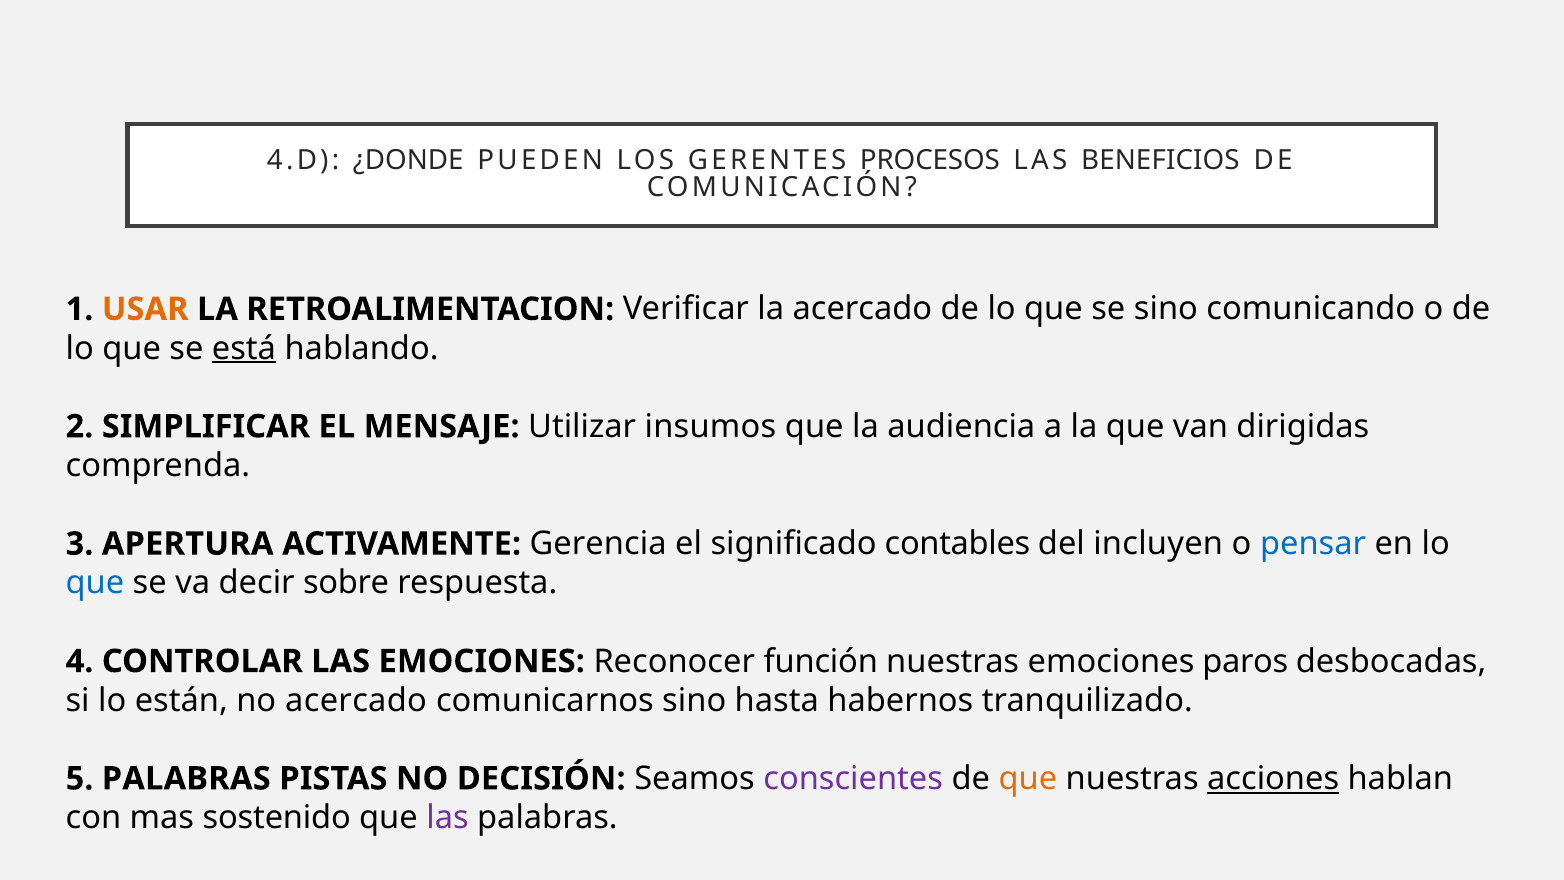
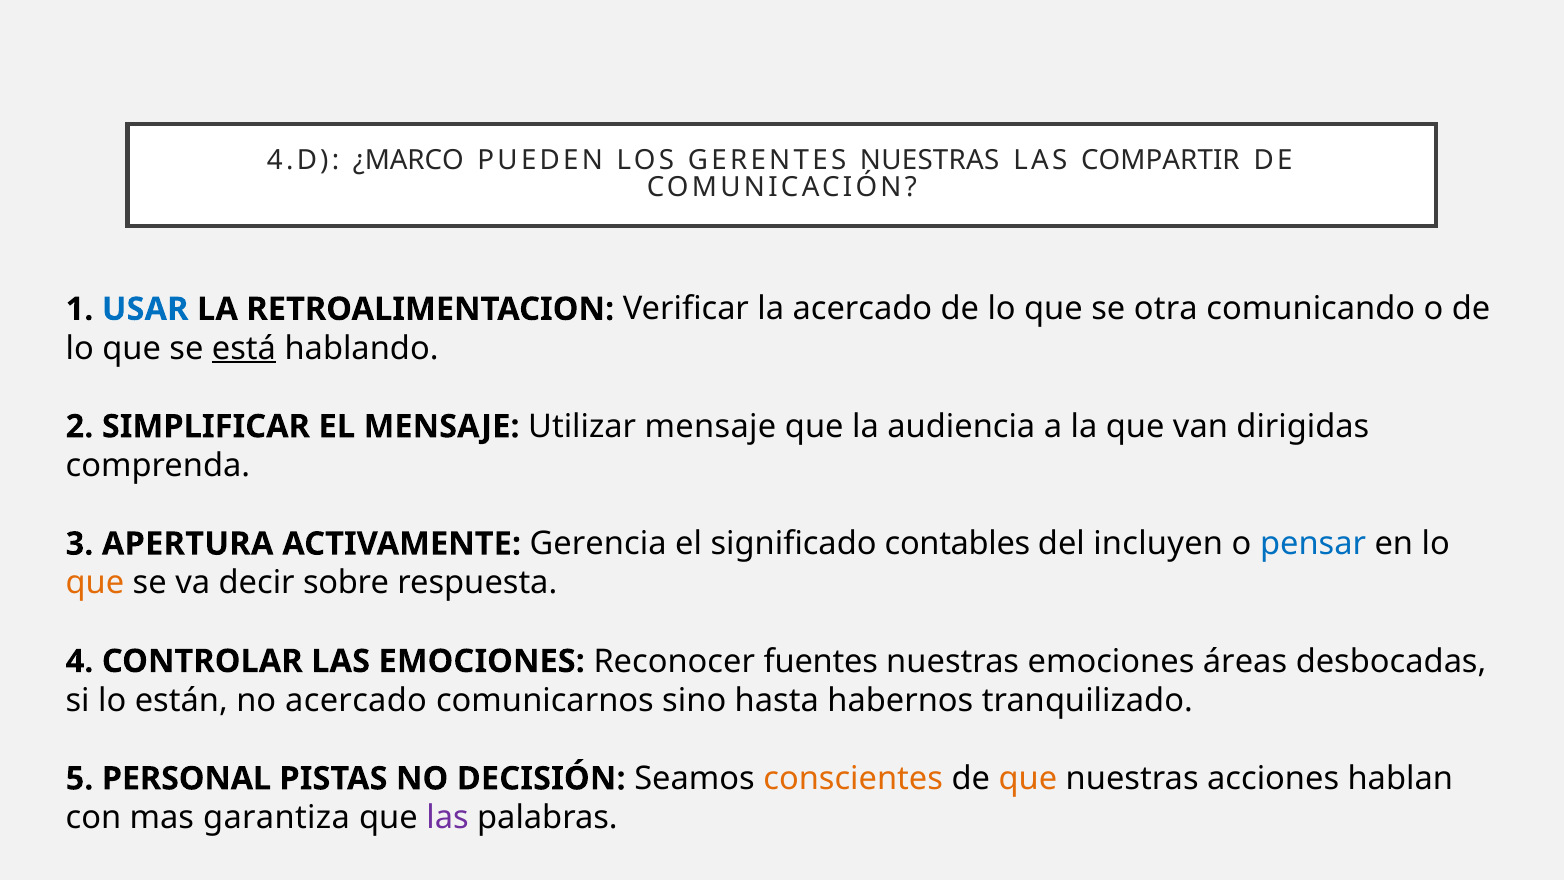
¿DONDE: ¿DONDE -> ¿MARCO (408, 160)
GERENTES PROCESOS: PROCESOS -> NUESTRAS (930, 160)
BENEFICIOS: BENEFICIOS -> COMPARTIR (1160, 160)
USAR colour: orange -> blue (145, 309)
se sino: sino -> otra (1166, 309)
Utilizar insumos: insumos -> mensaje (710, 426)
que colour: blue -> orange (95, 583)
función: función -> fuentes (821, 661)
paros: paros -> áreas (1245, 661)
5 PALABRAS: PALABRAS -> PERSONAL (187, 778)
conscientes colour: purple -> orange (853, 778)
acciones underline: present -> none (1273, 778)
sostenido: sostenido -> garantiza (277, 818)
